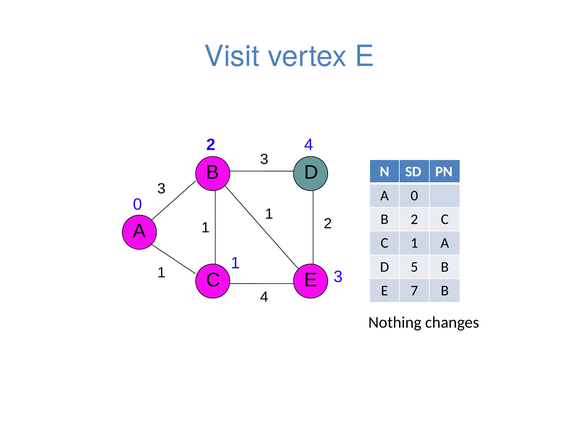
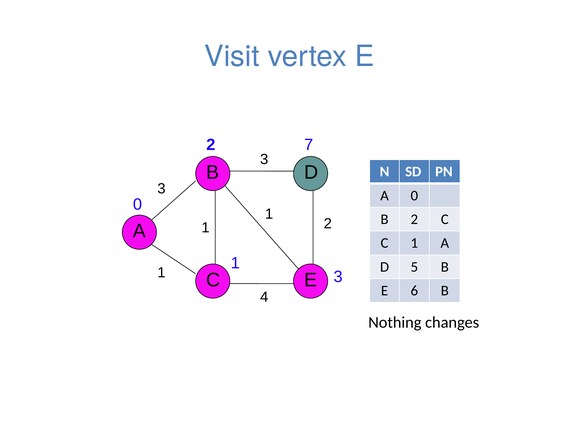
2 4: 4 -> 7 (309, 145)
7: 7 -> 6 (414, 291)
